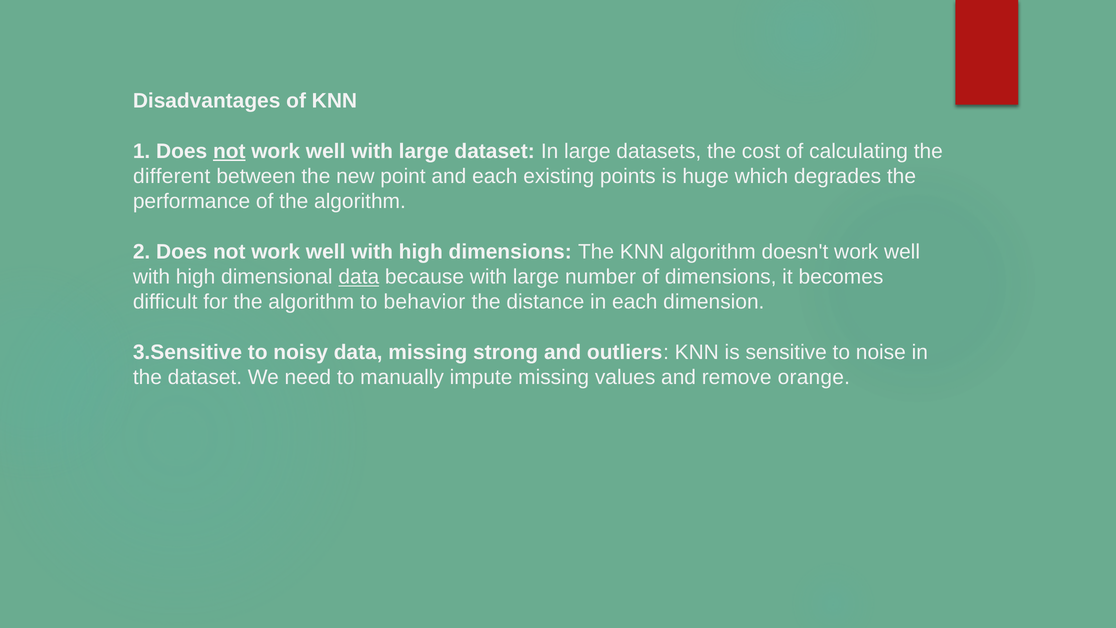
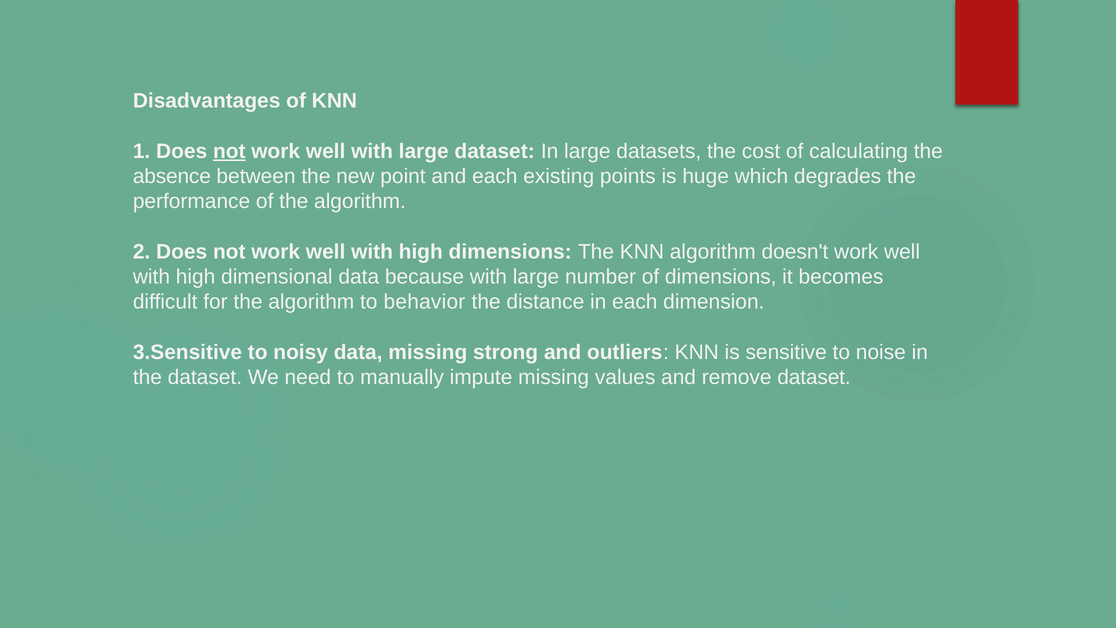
different: different -> absence (172, 176)
data underline: present -> none (359, 277)
remove orange: orange -> dataset (814, 377)
